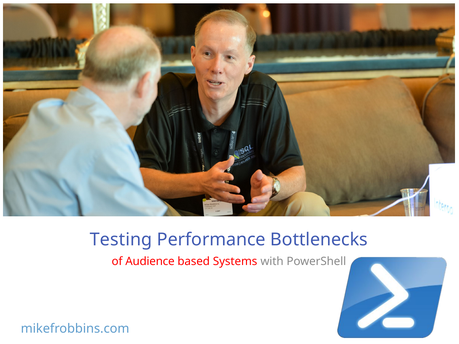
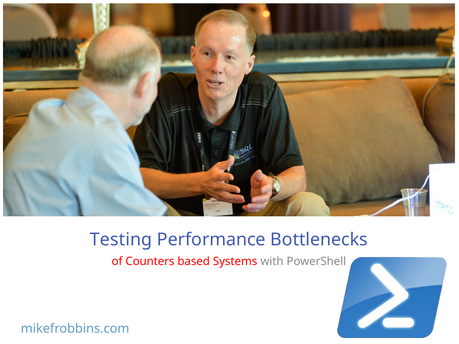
Audience: Audience -> Counters (150, 262)
